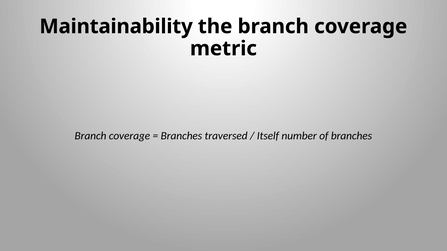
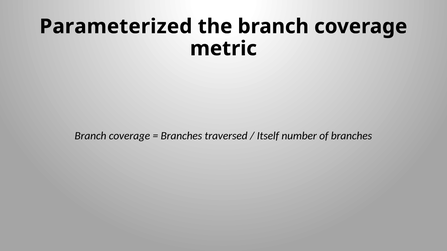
Maintainability: Maintainability -> Parameterized (116, 26)
